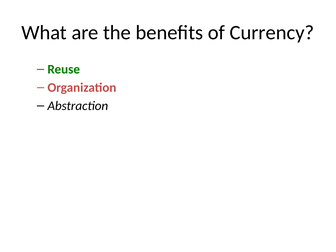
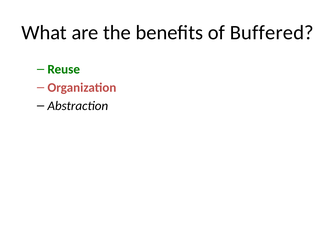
Currency: Currency -> Buffered (272, 33)
